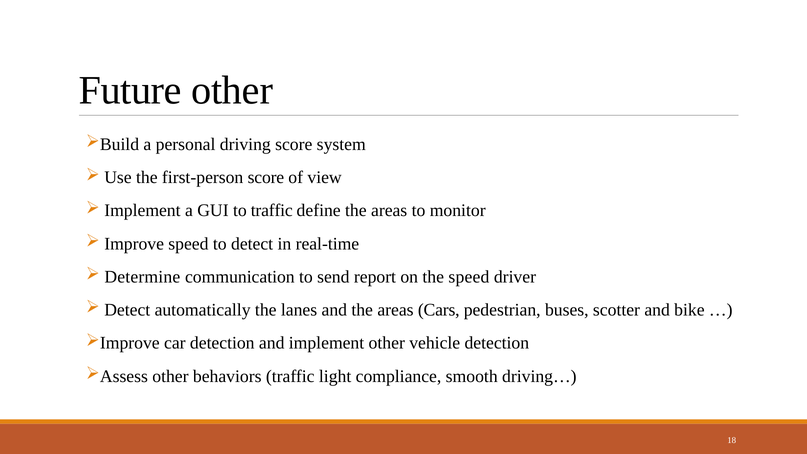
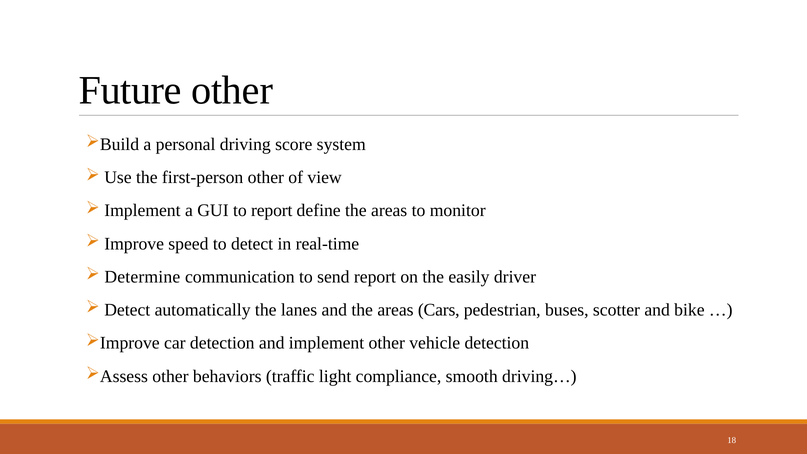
first-person score: score -> other (266, 178)
to traffic: traffic -> report (272, 211)
the speed: speed -> easily (469, 277)
